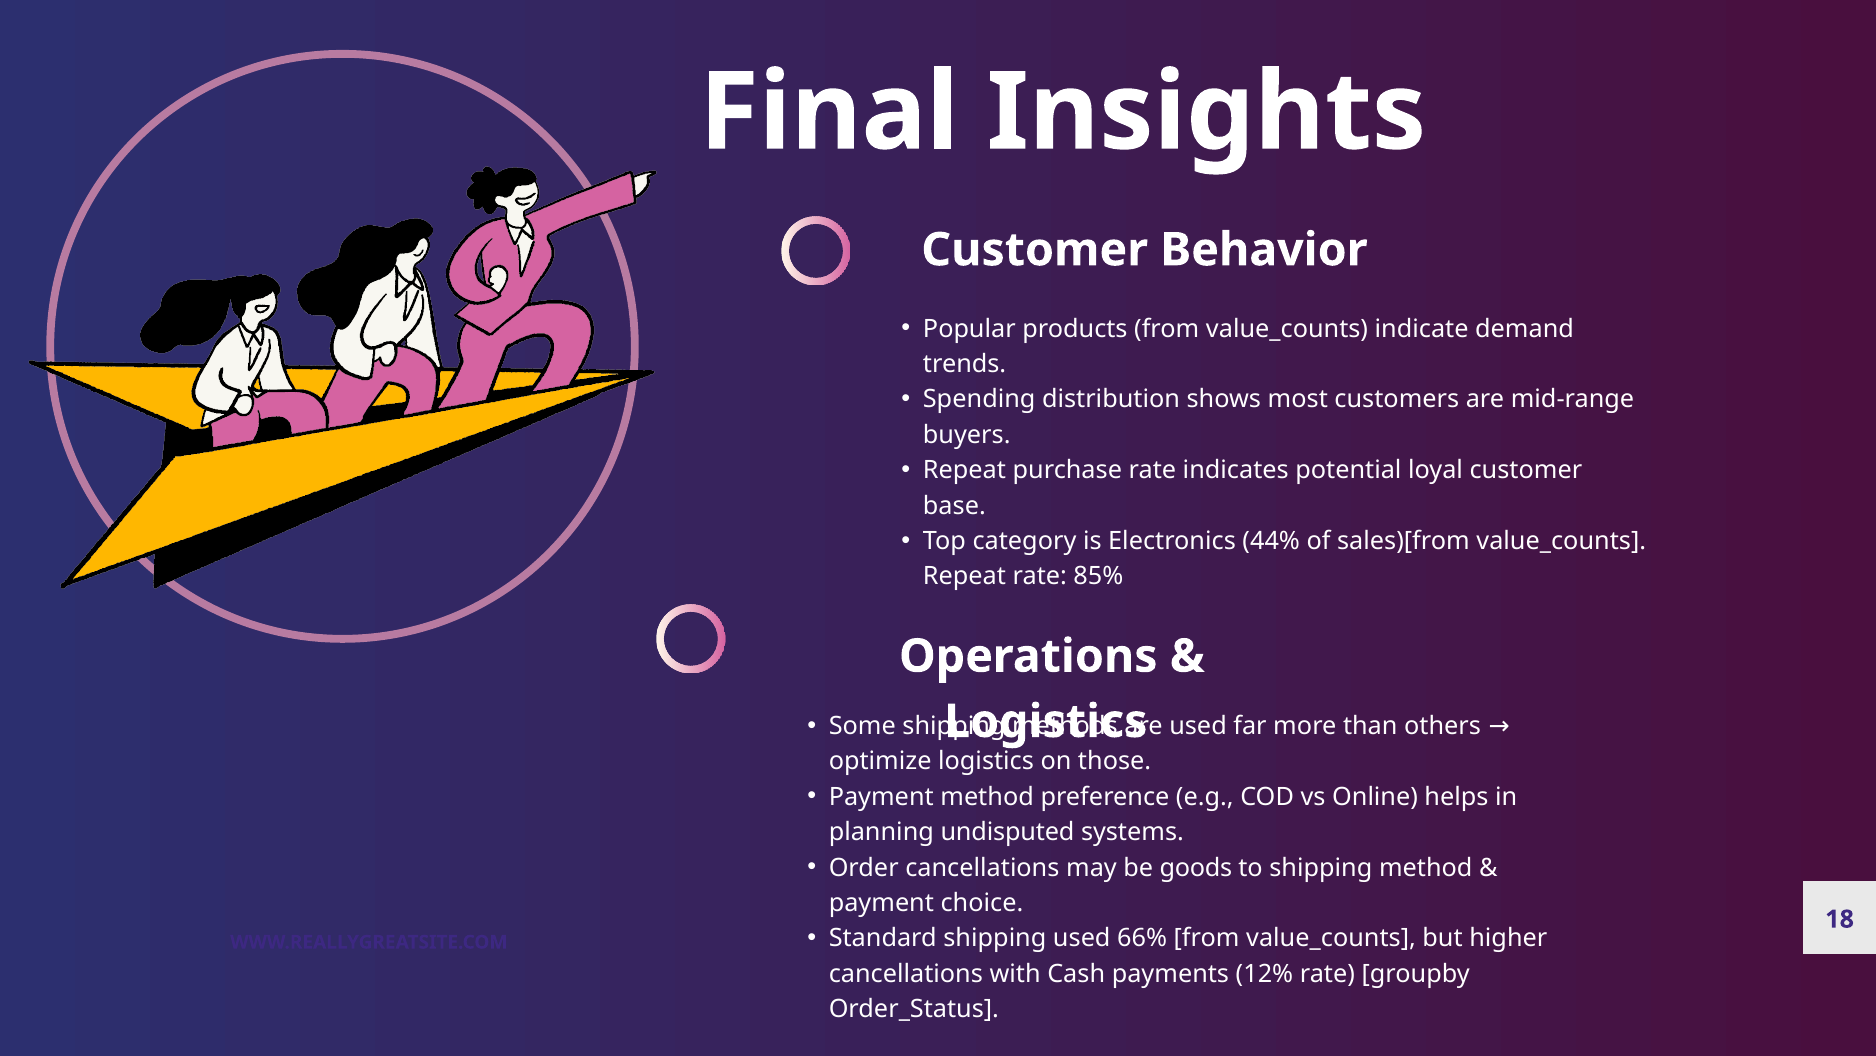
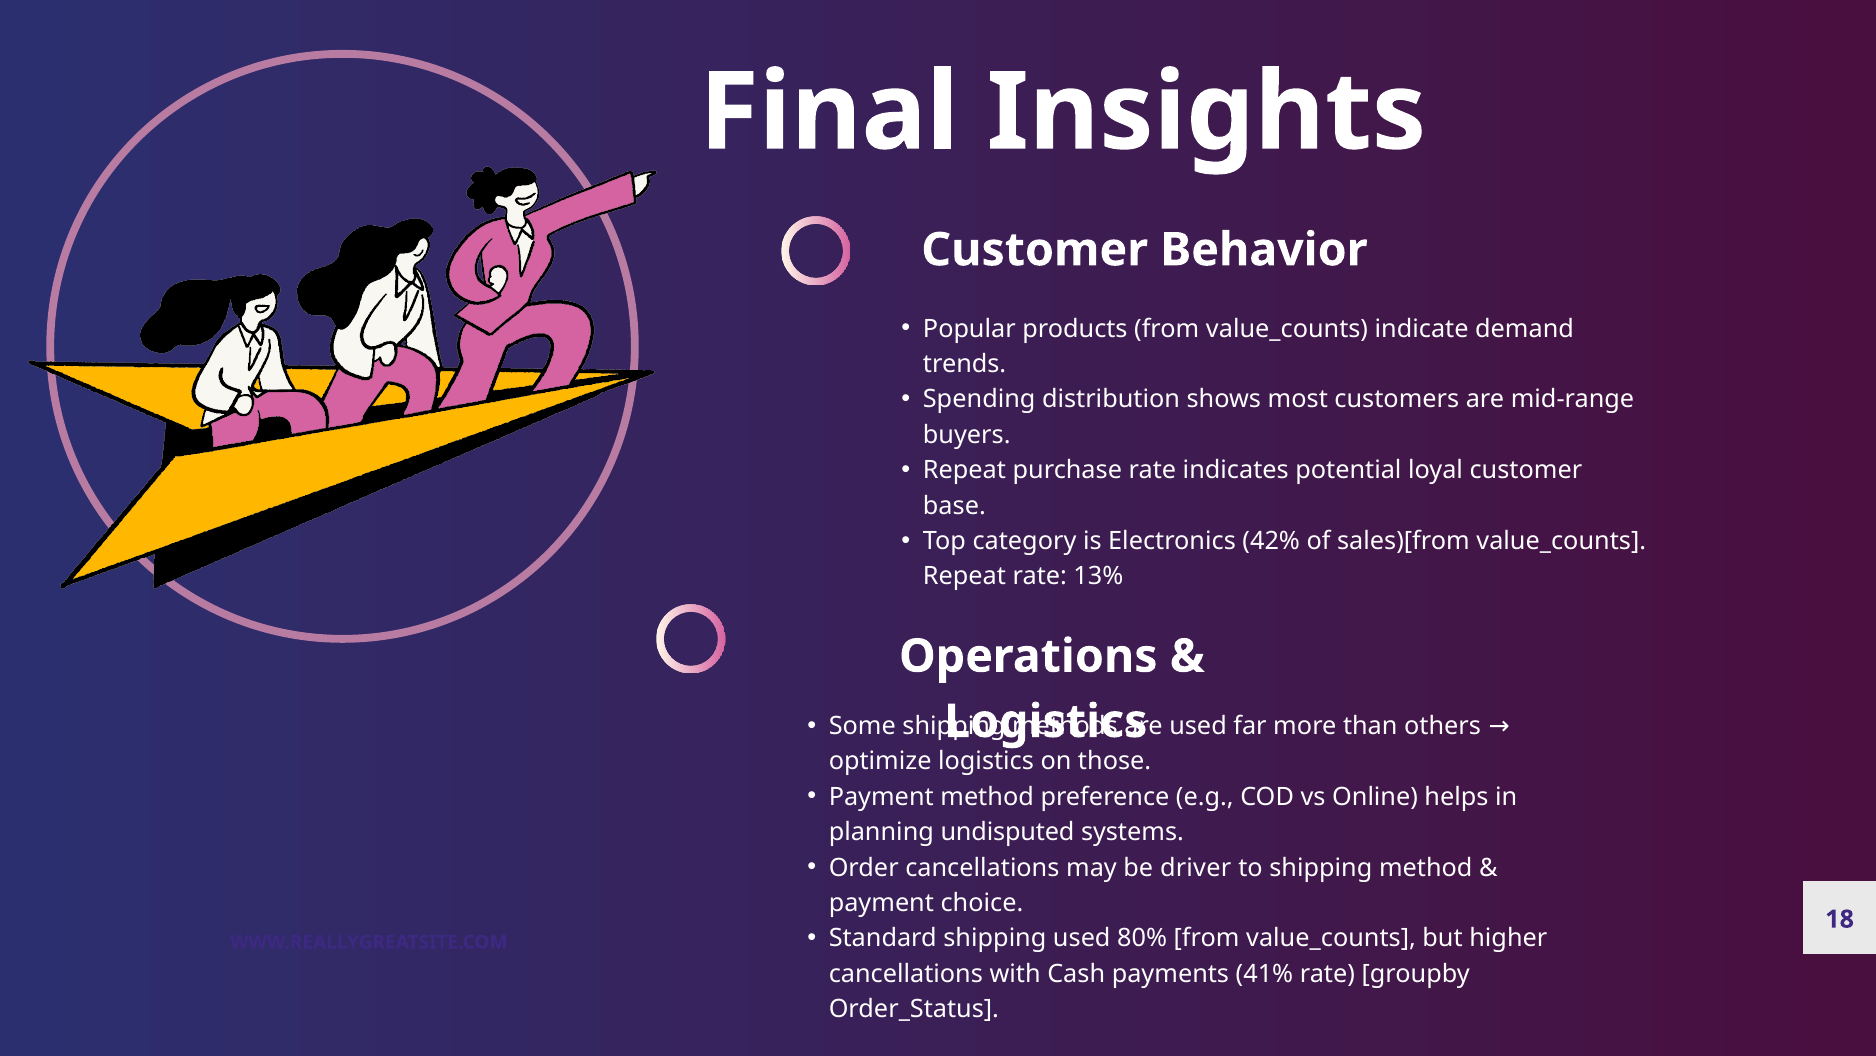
44%: 44% -> 42% (1271, 541)
85%: 85% -> 13% (1098, 576)
goods: goods -> driver (1196, 867)
66%: 66% -> 80% (1142, 938)
12%: 12% -> 41% (1264, 973)
